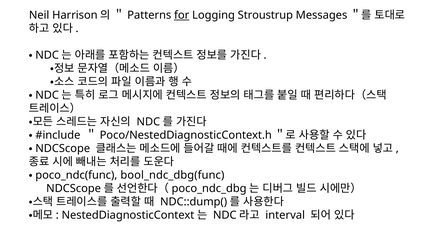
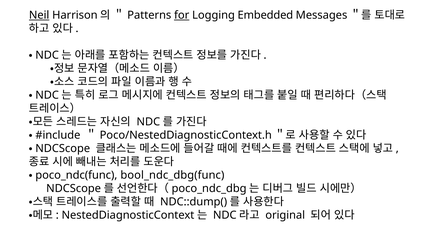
Neil underline: none -> present (39, 15)
Stroustrup: Stroustrup -> Embedded (265, 15)
interval: interval -> original (285, 215)
